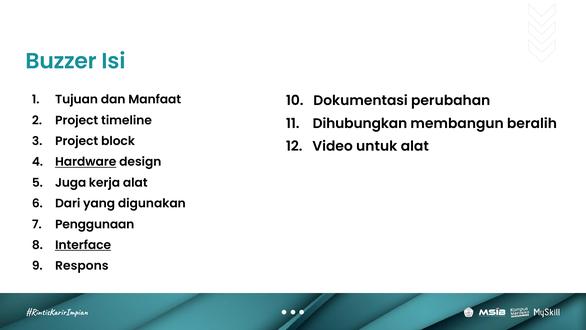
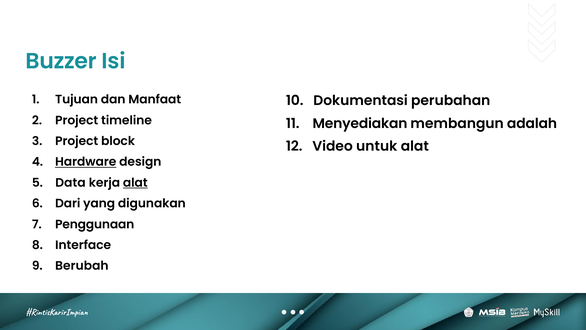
Dihubungkan: Dihubungkan -> Menyediakan (360, 123)
beralih: beralih -> adalah (532, 123)
Juga: Juga -> Data (70, 183)
alat underline: none -> present (135, 183)
Interface underline: present -> none (83, 245)
Respons: Respons -> Berubah (82, 266)
